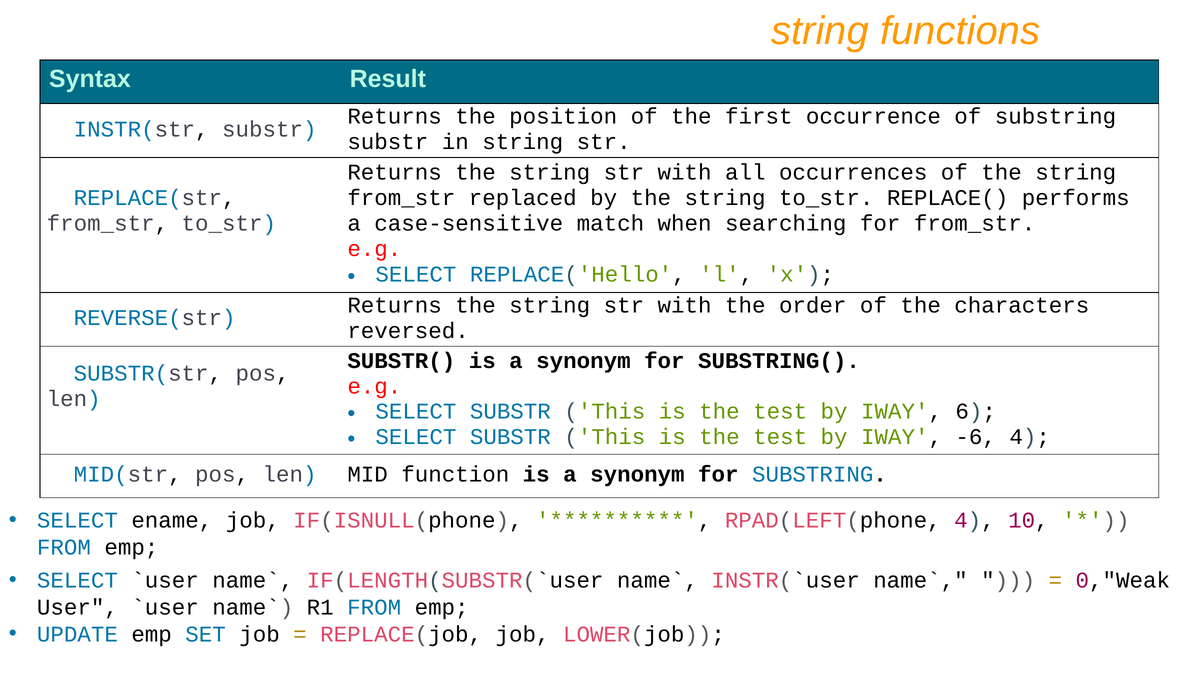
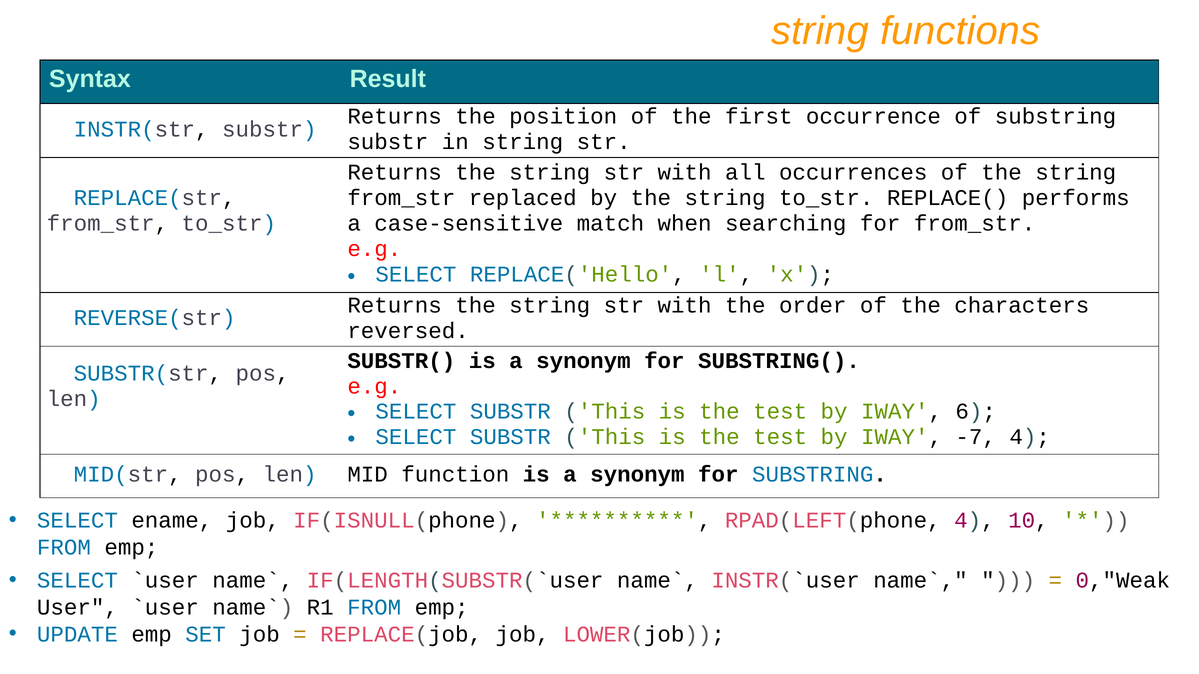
-6: -6 -> -7 (976, 437)
